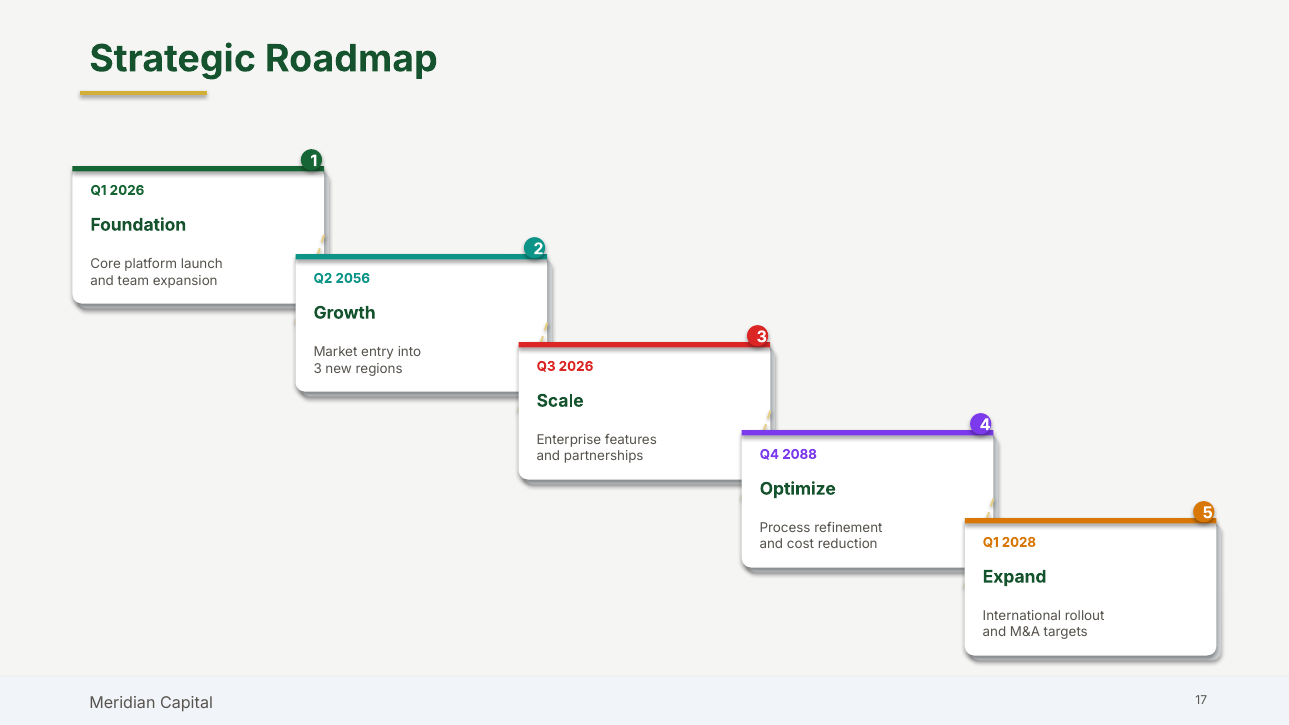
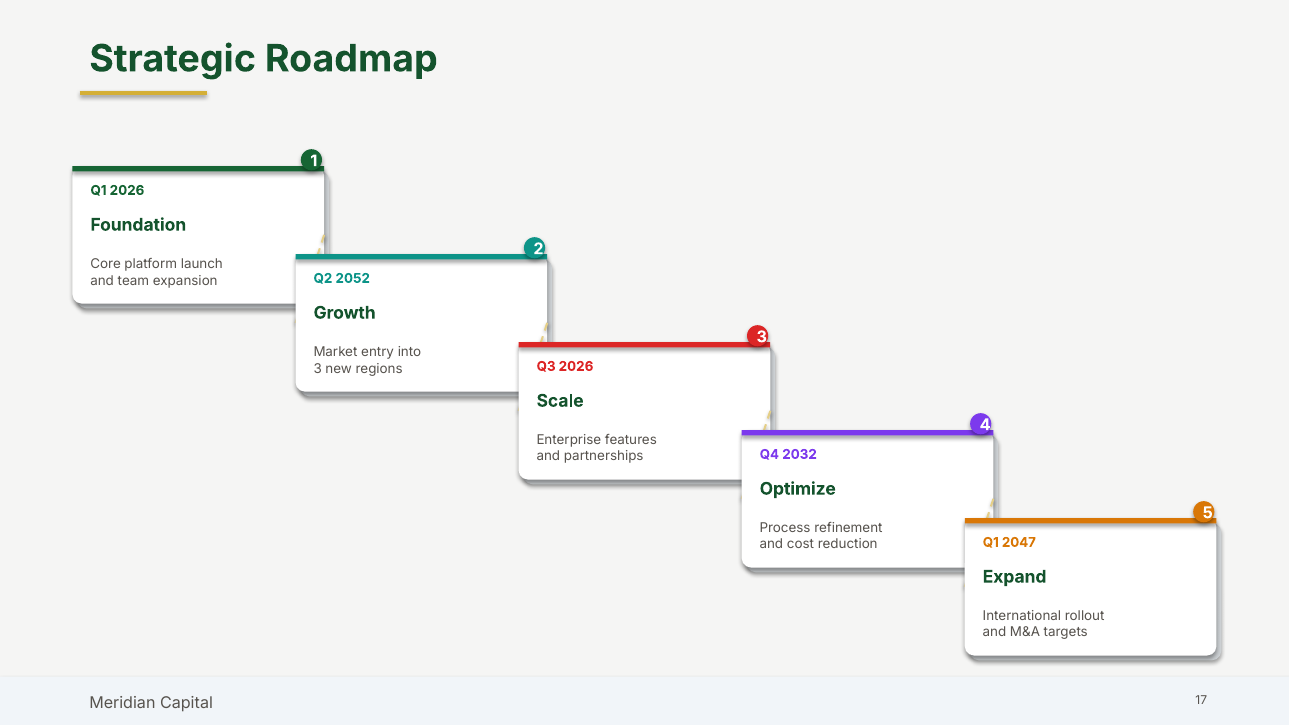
2056: 2056 -> 2052 (353, 278)
2088: 2088 -> 2032 (800, 454)
2028: 2028 -> 2047 (1019, 542)
